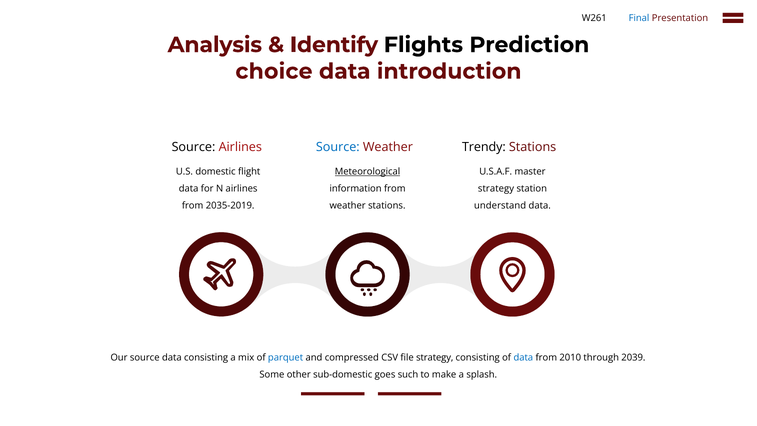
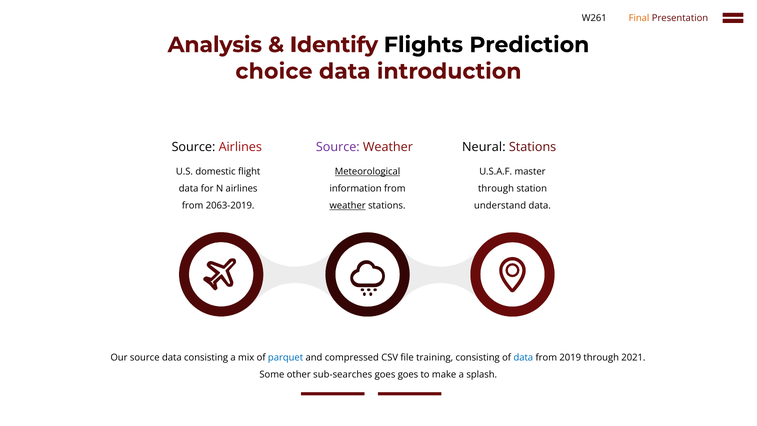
Final colour: blue -> orange (639, 18)
Source colour: blue -> purple (338, 147)
Trendy: Trendy -> Neural (484, 147)
strategy: strategy -> through (496, 189)
2035-2019: 2035-2019 -> 2063-2019 (230, 206)
weather underline: none -> present (348, 206)
file strategy: strategy -> training (435, 358)
2010: 2010 -> 2019 (570, 358)
2039: 2039 -> 2021 (633, 358)
sub-domestic: sub-domestic -> sub-searches (343, 375)
goes such: such -> goes (408, 375)
